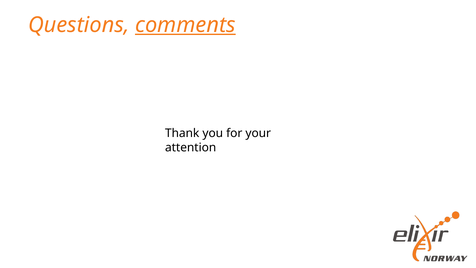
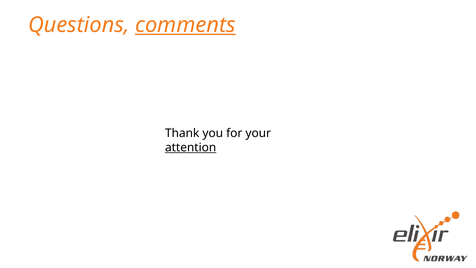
attention underline: none -> present (191, 147)
